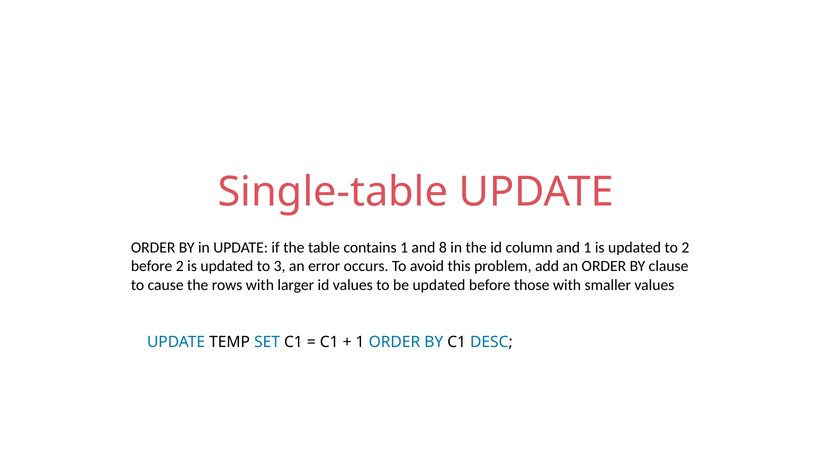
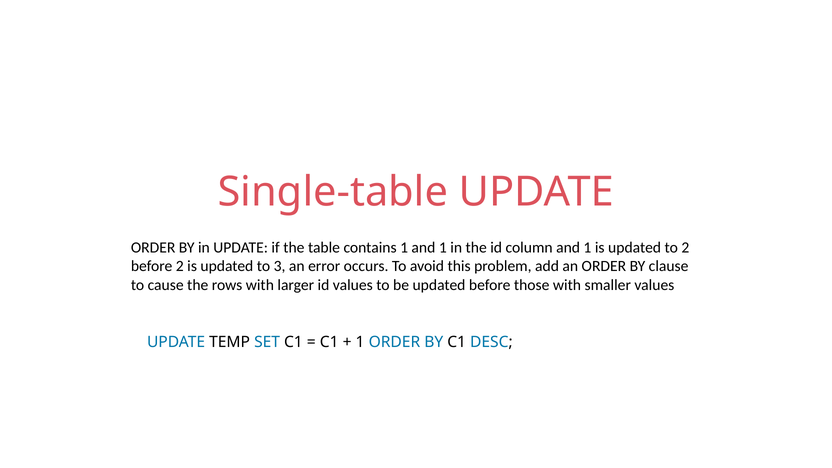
1 and 8: 8 -> 1 (443, 248)
